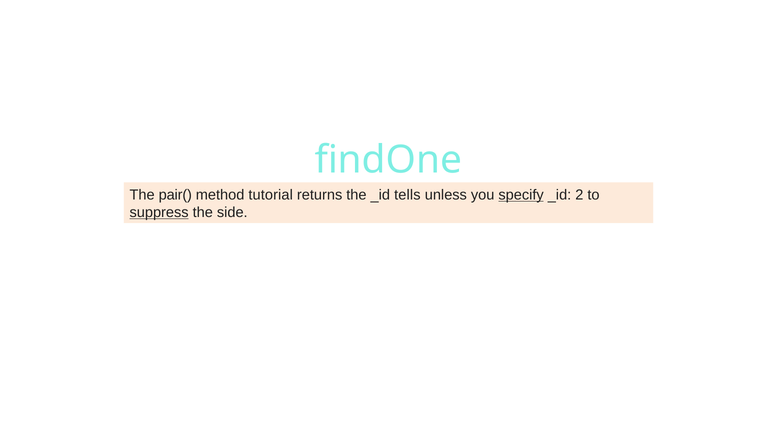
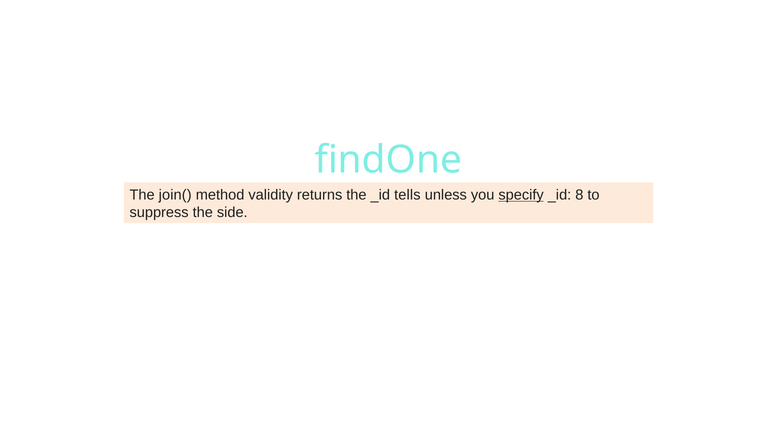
pair(: pair( -> join( (175, 195)
tutorial: tutorial -> validity (271, 195)
2: 2 -> 8 (579, 195)
suppress underline: present -> none (159, 213)
